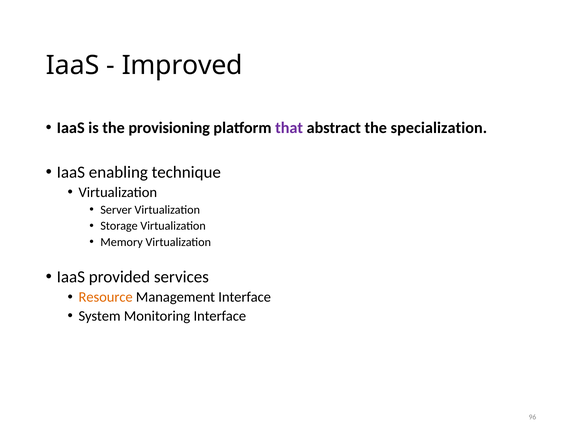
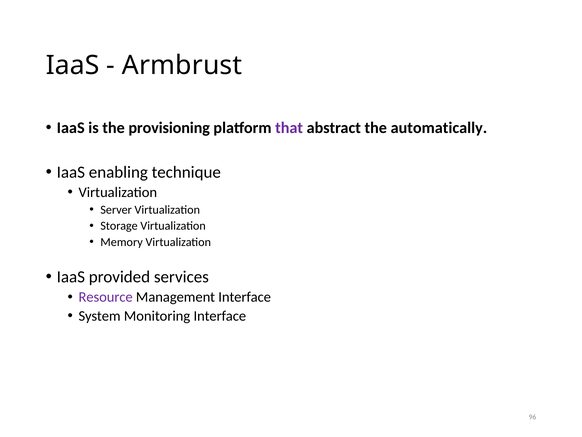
Improved: Improved -> Armbrust (182, 65)
specialization: specialization -> automatically (439, 128)
Resource colour: orange -> purple (106, 297)
